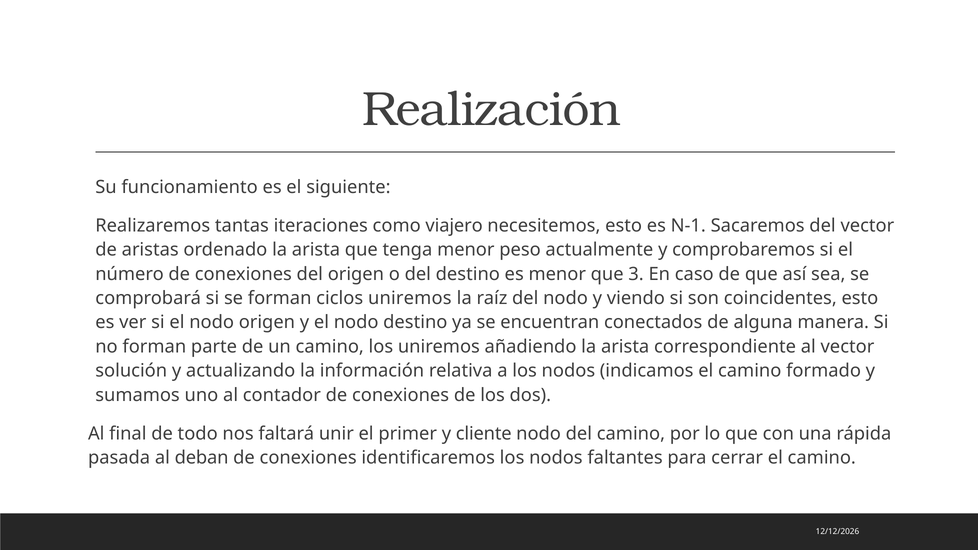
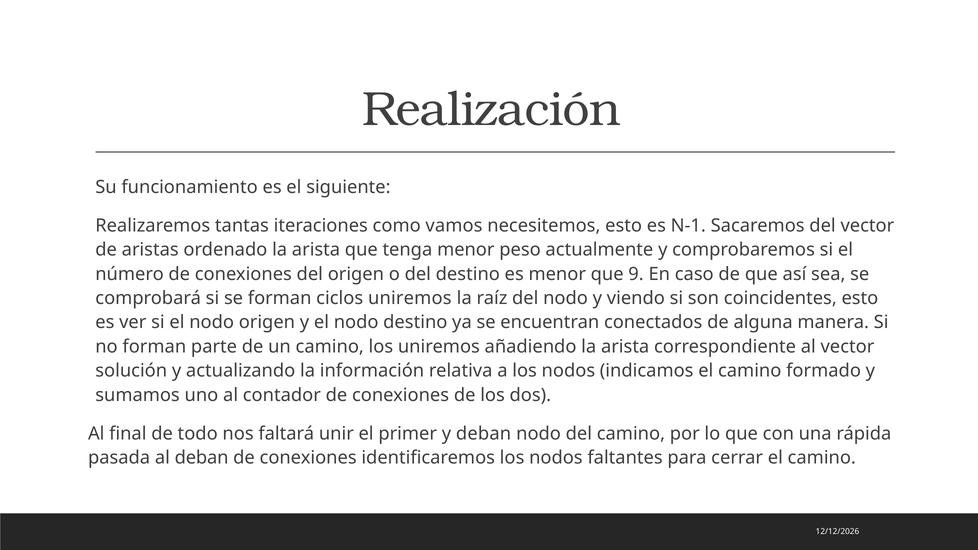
viajero: viajero -> vamos (454, 226)
3: 3 -> 9 (636, 274)
y cliente: cliente -> deban (484, 434)
